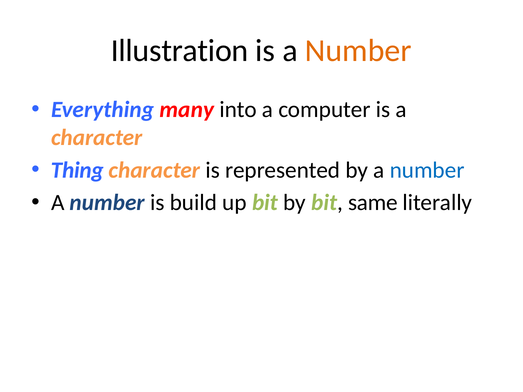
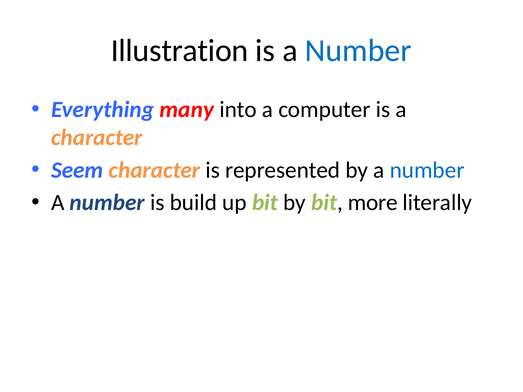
Number colour: orange -> blue (358, 51)
Thing: Thing -> Seem (77, 170)
same: same -> more (373, 203)
